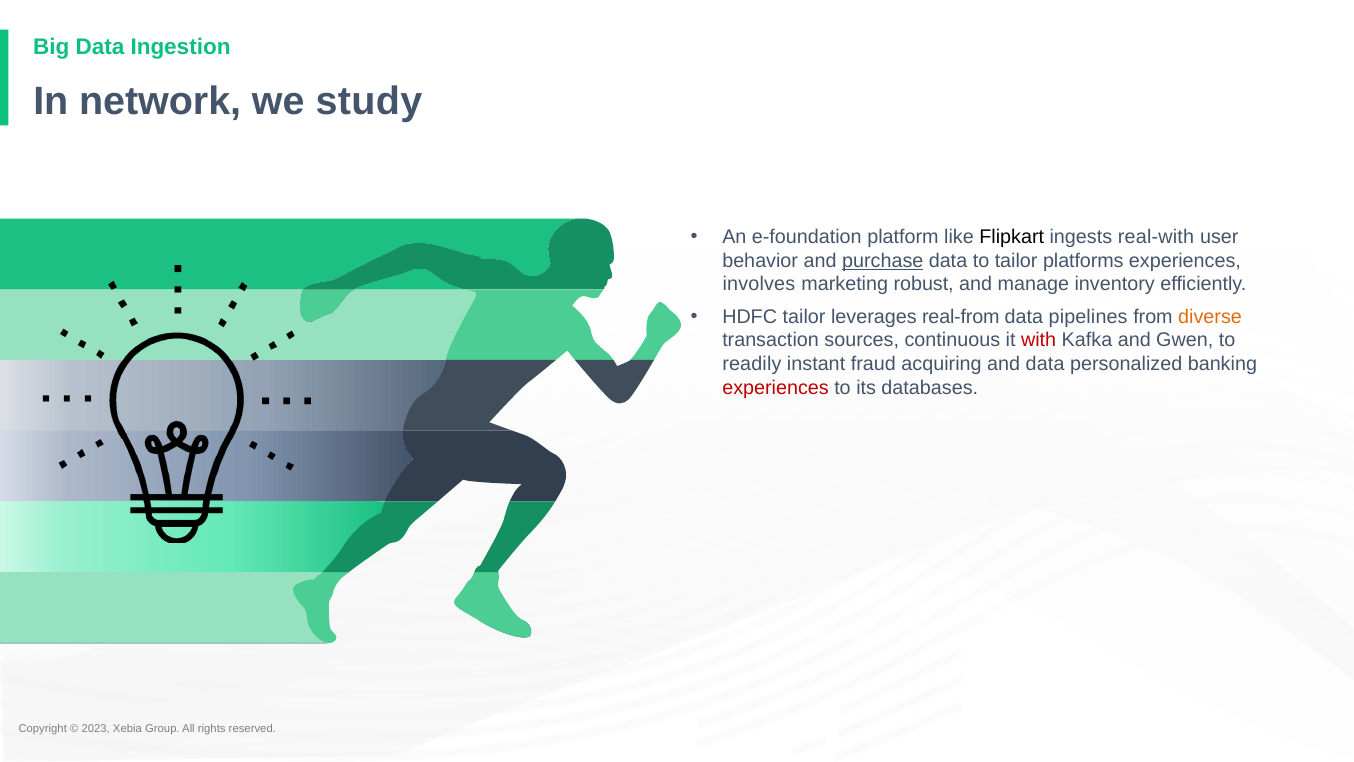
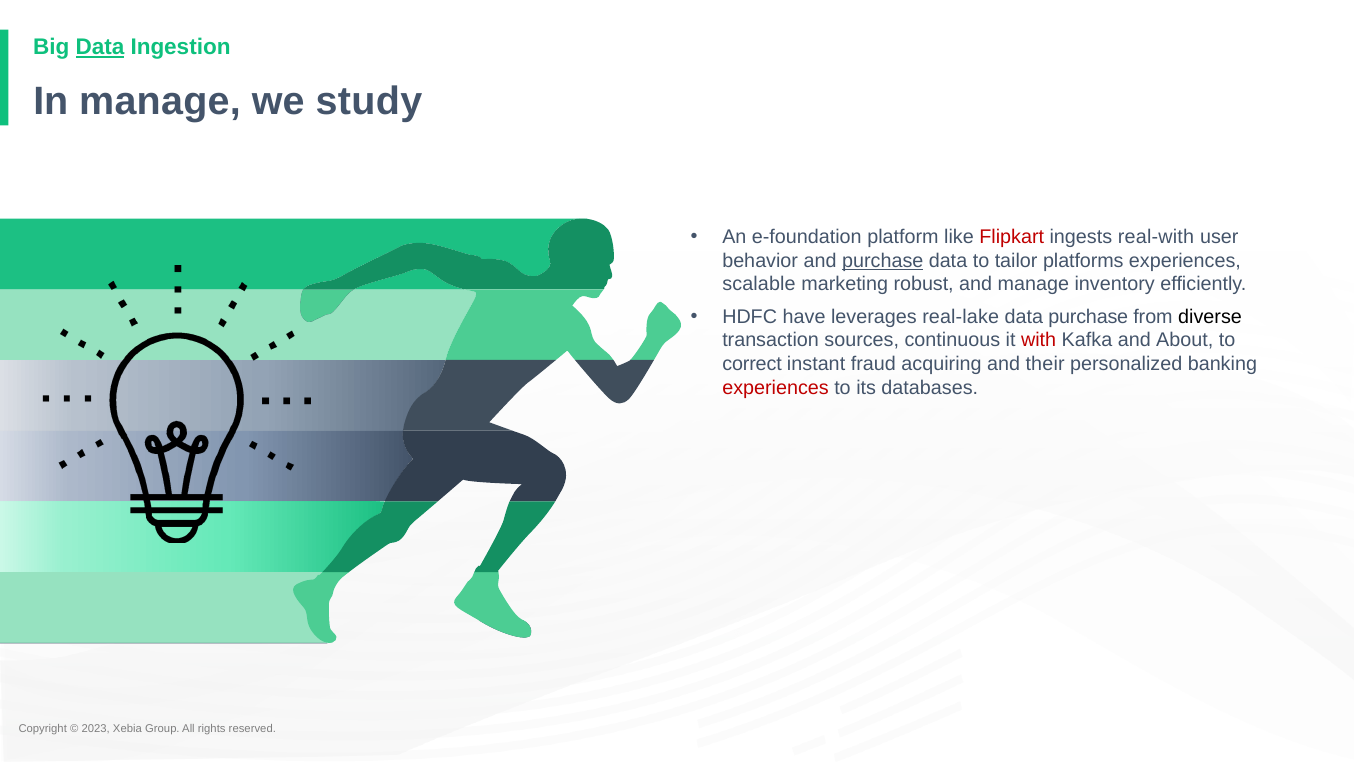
Data underline: none -> present (100, 47)
In network: network -> manage (160, 102)
Flipkart colour: black -> red (1012, 237)
involves: involves -> scalable (759, 284)
HDFC tailor: tailor -> have (804, 316)
real-from: real-from -> real-lake (961, 316)
data pipelines: pipelines -> purchase (1088, 316)
diverse colour: orange -> black (1210, 316)
Gwen: Gwen -> About (1185, 340)
readily: readily -> correct (752, 364)
and data: data -> their (1045, 364)
